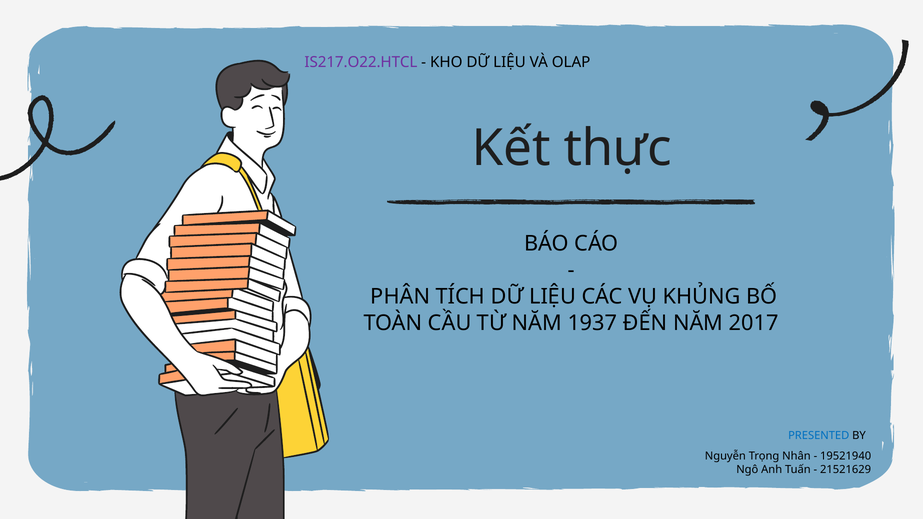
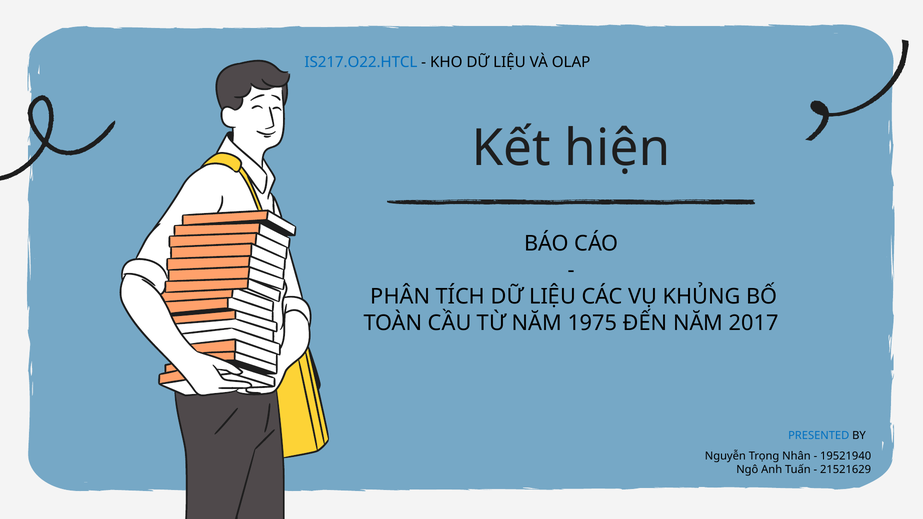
IS217.O22.HTCL colour: purple -> blue (361, 62)
thực: thực -> hiện (617, 149)
1937: 1937 -> 1975 (592, 323)
